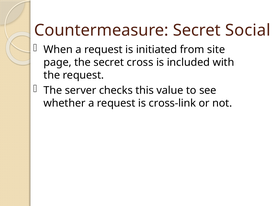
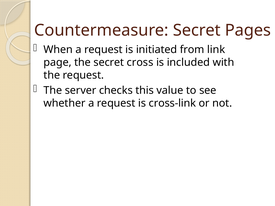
Social: Social -> Pages (248, 30)
site: site -> link (216, 50)
